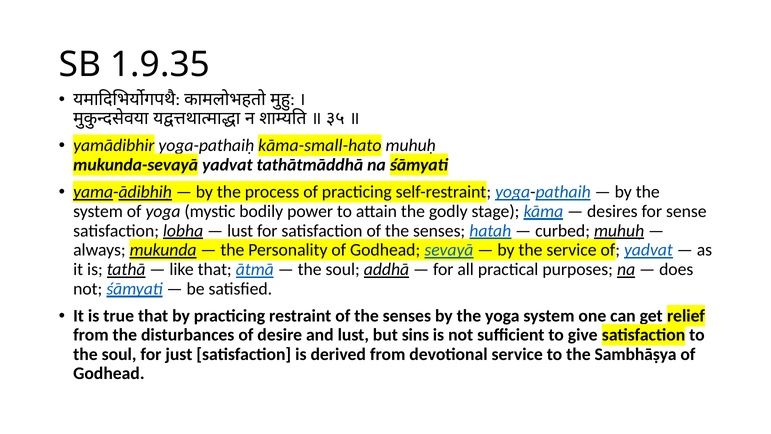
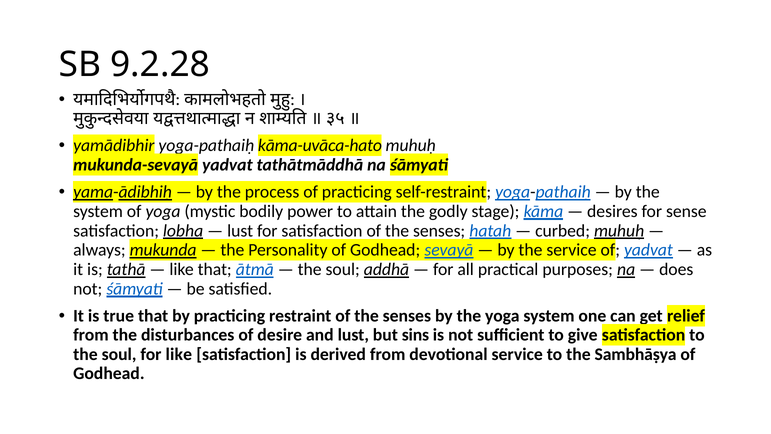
1.9.35: 1.9.35 -> 9.2.28 (160, 65)
kāma-small-hato: kāma-small-hato -> kāma-uvāca-hato (320, 145)
for just: just -> like (179, 354)
